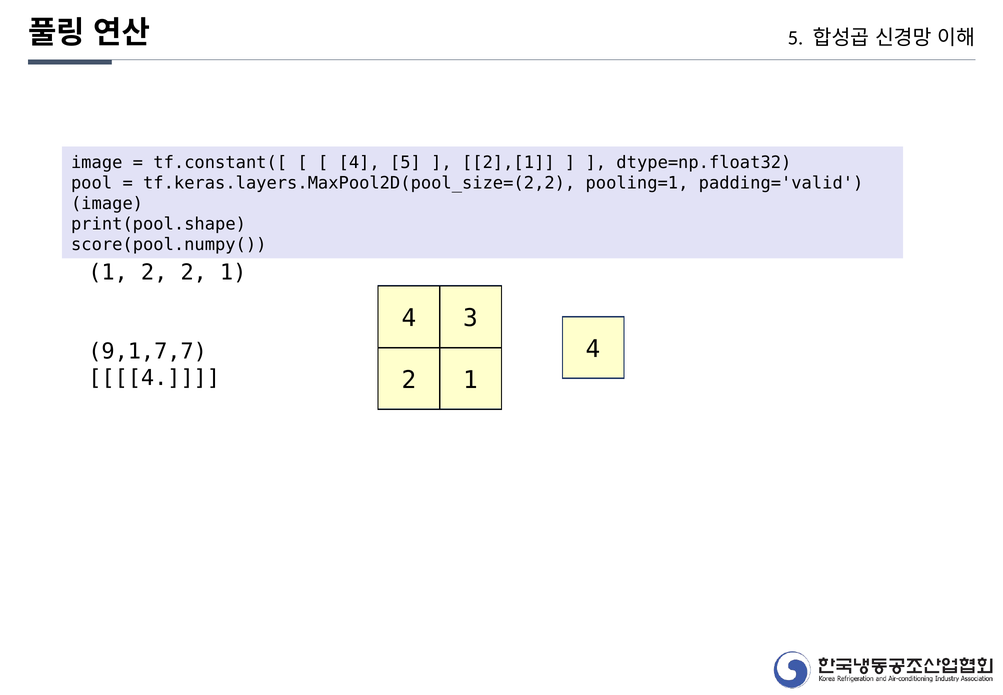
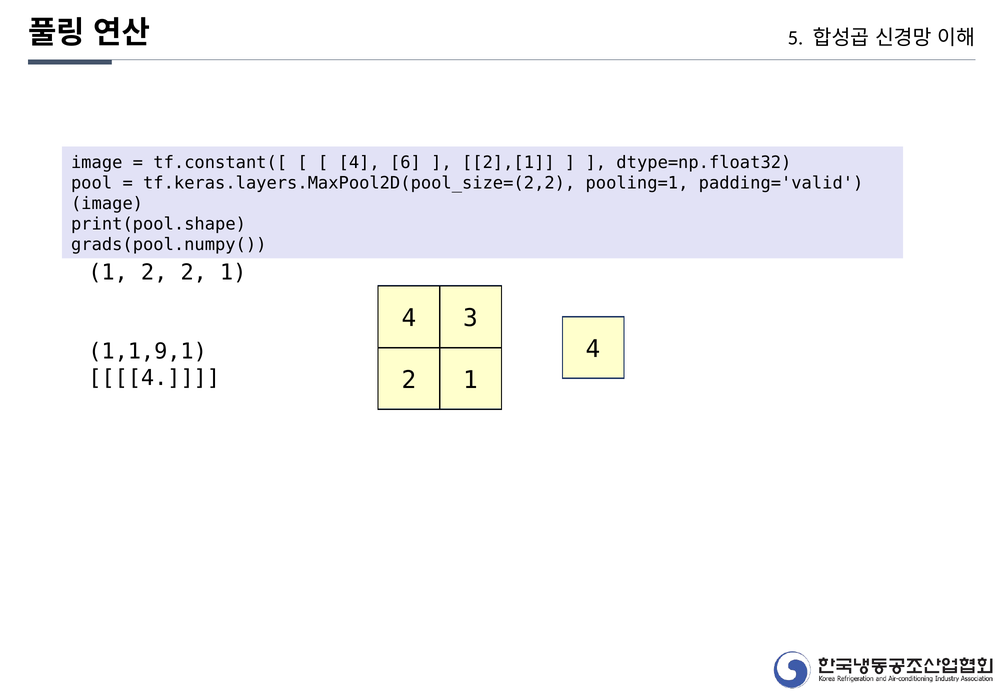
4 5: 5 -> 6 (405, 162)
score(pool.numpy(: score(pool.numpy( -> grads(pool.numpy( (169, 244)
9,1,7,7: 9,1,7,7 -> 1,1,9,1 (148, 351)
